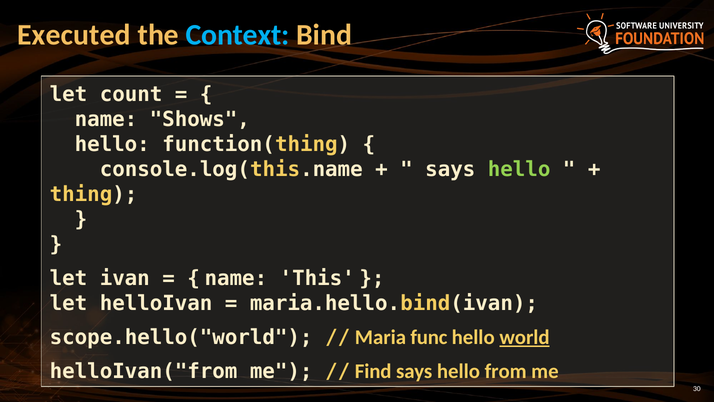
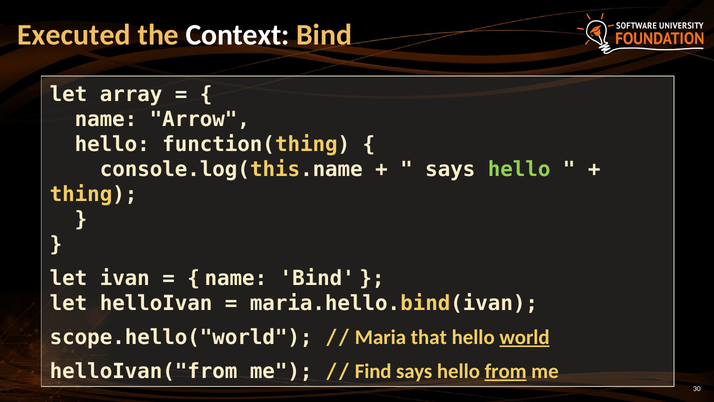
Context colour: light blue -> white (238, 35)
count: count -> array (131, 94)
Shows: Shows -> Arrow (200, 119)
name This: This -> Bind (317, 278)
func: func -> that (429, 337)
from underline: none -> present (506, 371)
